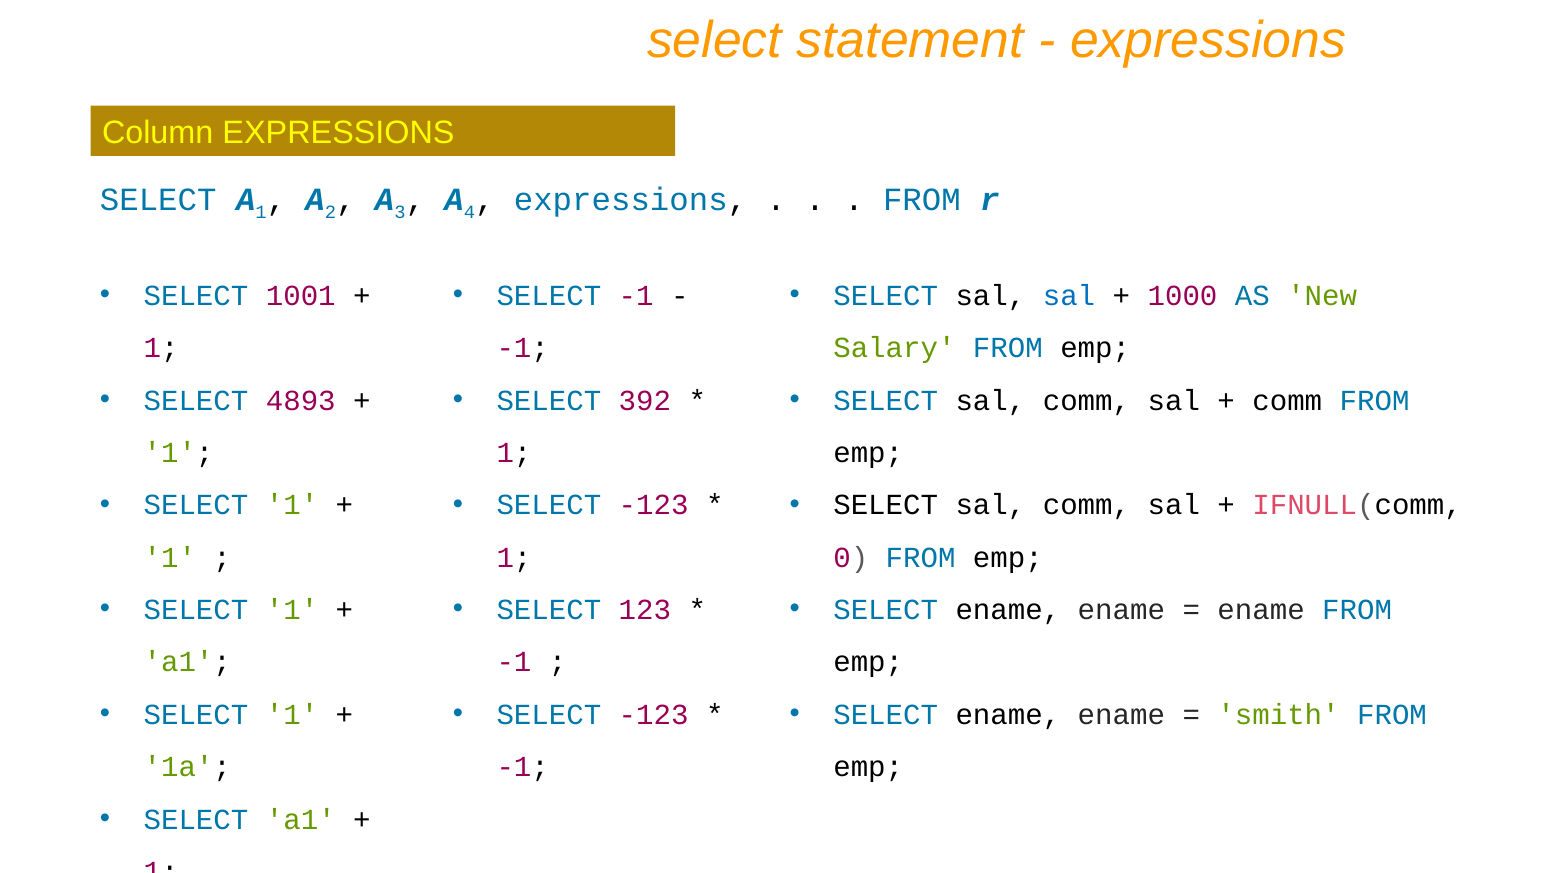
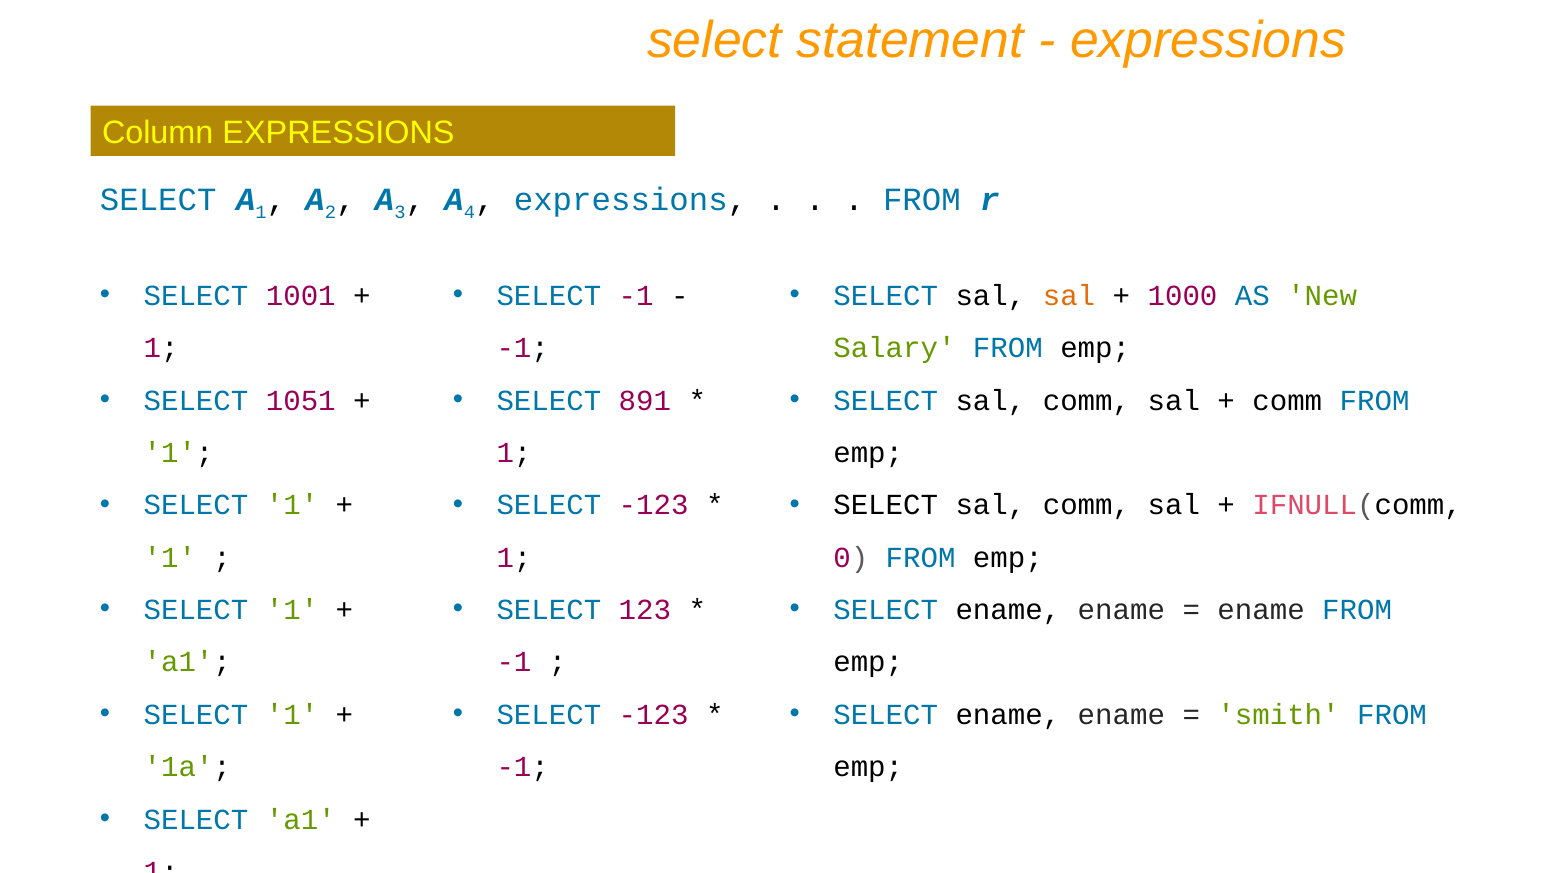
sal colour: blue -> orange (1069, 296)
4893: 4893 -> 1051 (301, 400)
392: 392 -> 891 (645, 400)
